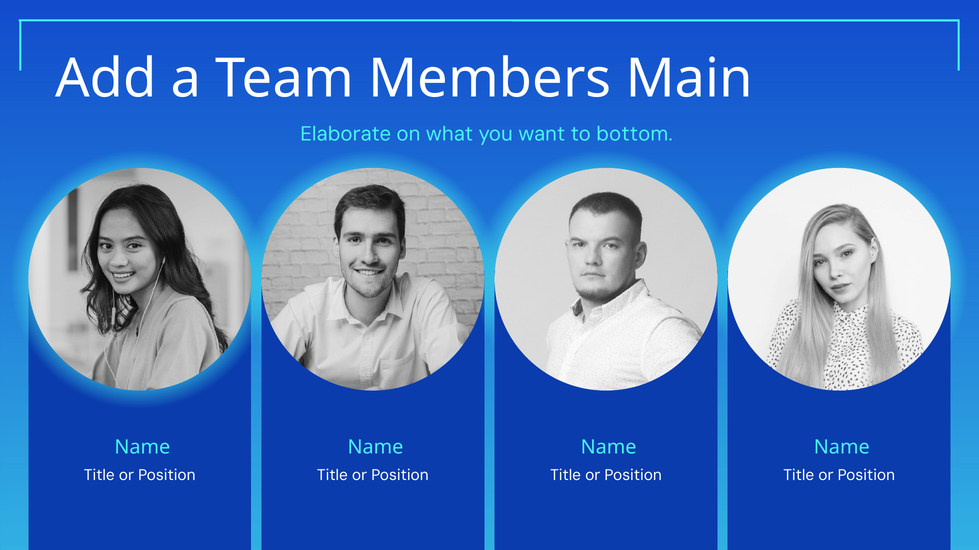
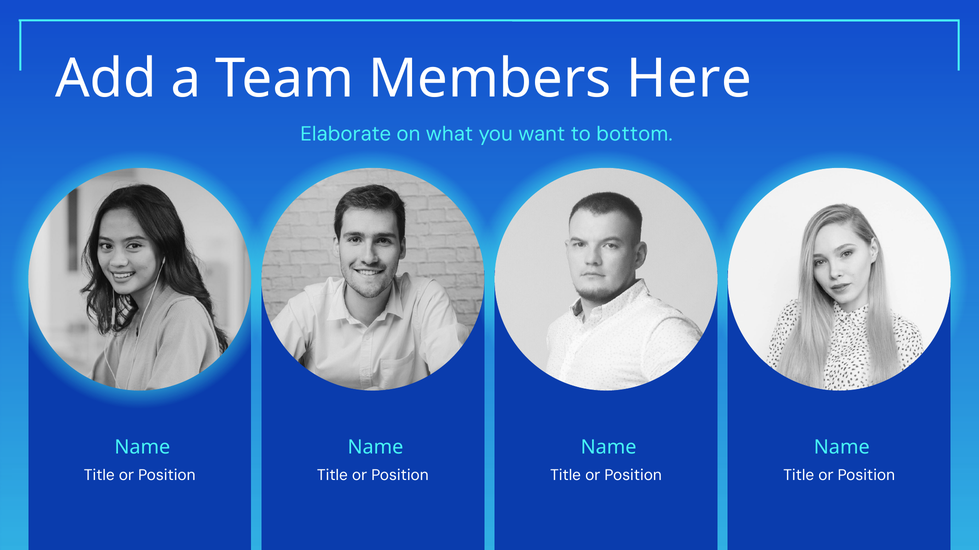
Main: Main -> Here (689, 79)
